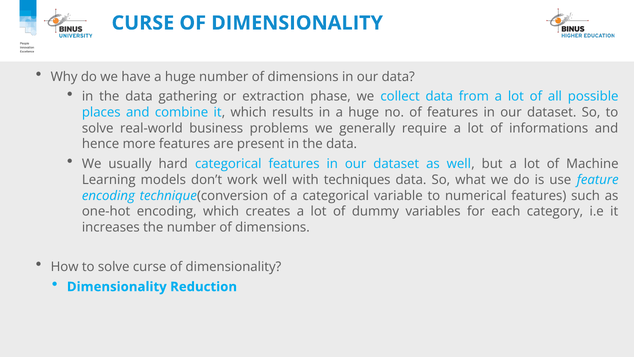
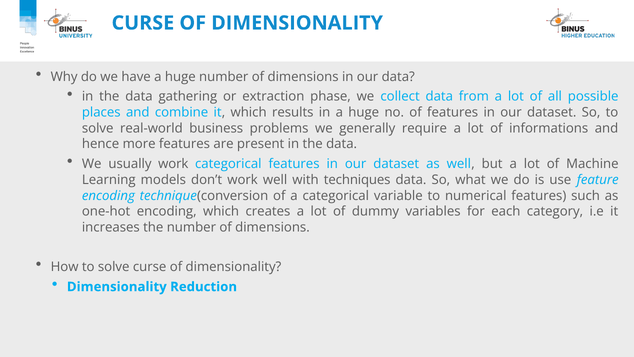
usually hard: hard -> work (173, 164)
